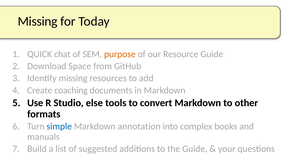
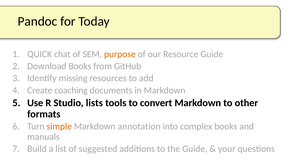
Missing: Missing -> Pandoc (38, 21)
Download Space: Space -> Books (80, 66)
else: else -> lists (94, 103)
simple colour: blue -> orange (59, 126)
